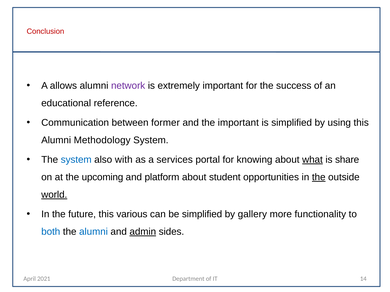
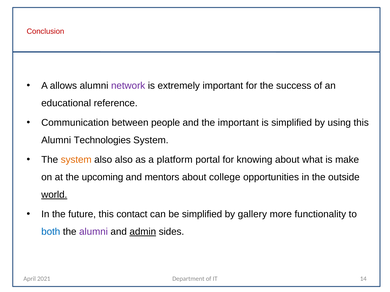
former: former -> people (166, 123)
Methodology: Methodology -> Technologies (102, 140)
system colour: blue -> orange (76, 160)
also with: with -> also (124, 160)
services: services -> platform (175, 160)
what underline: present -> none (312, 160)
share: share -> make (347, 160)
platform: platform -> mentors (162, 177)
student: student -> college (225, 177)
the underline: present -> none (319, 177)
various: various -> contact (132, 215)
alumni colour: blue -> purple (93, 232)
